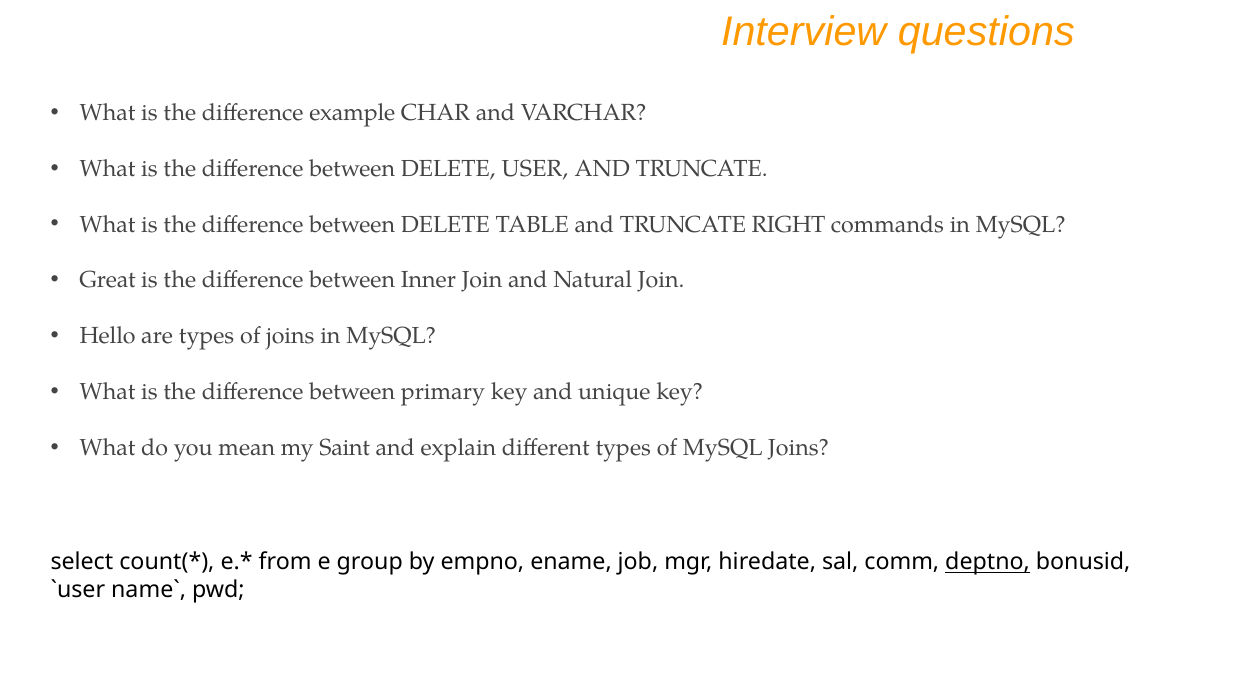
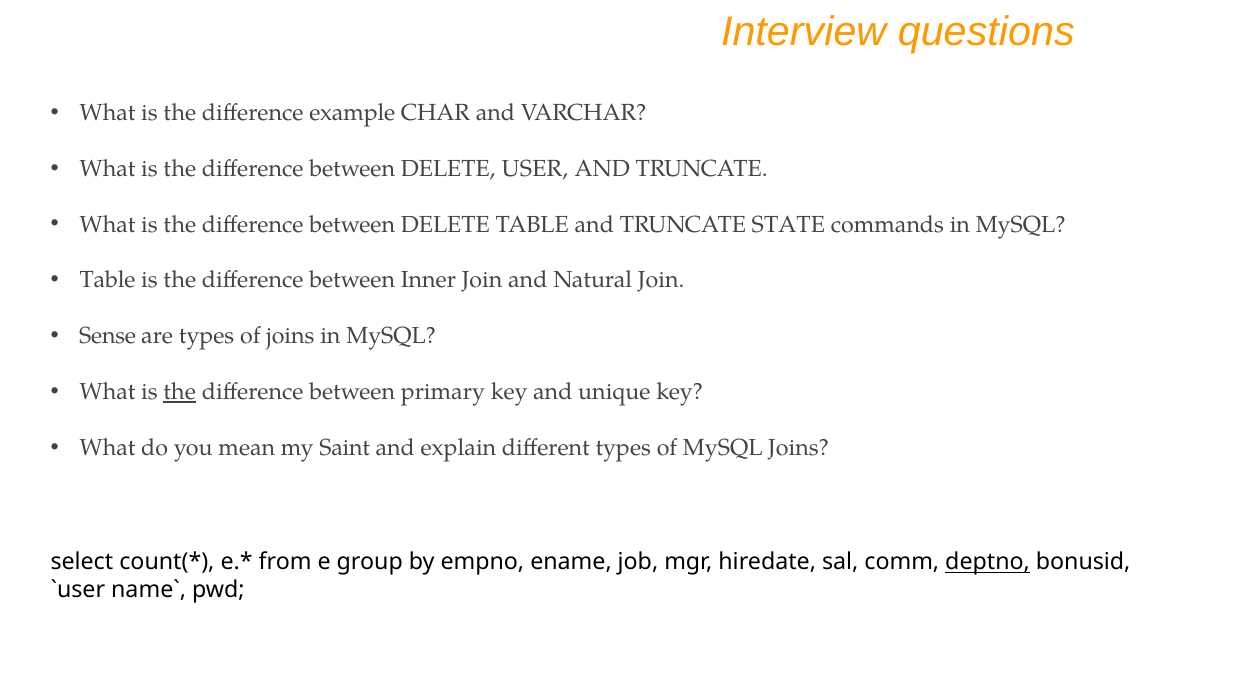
RIGHT: RIGHT -> STATE (788, 225)
Great: Great -> Table (108, 280)
Hello: Hello -> Sense (108, 336)
the underline: none -> present (180, 392)
